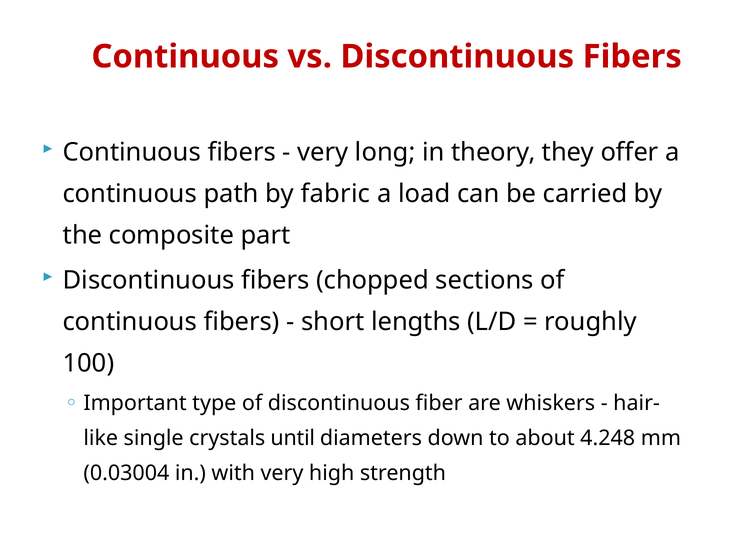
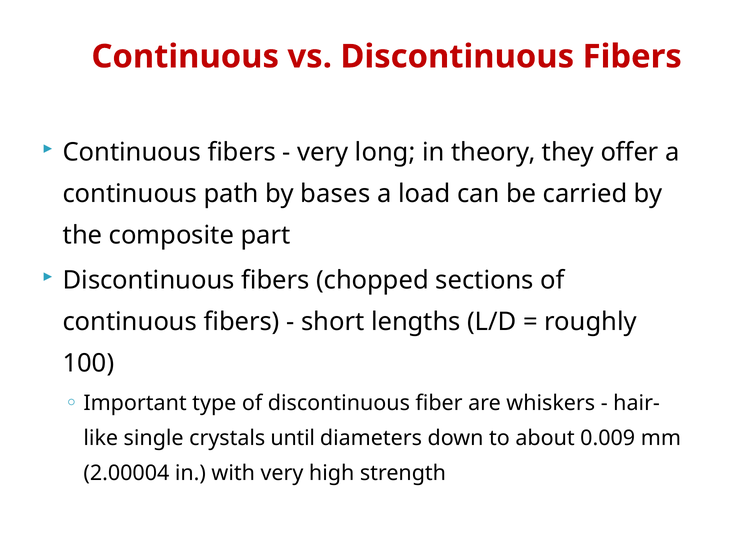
fabric: fabric -> bases (335, 194)
4.248: 4.248 -> 0.009 (608, 438)
0.03004: 0.03004 -> 2.00004 (126, 473)
